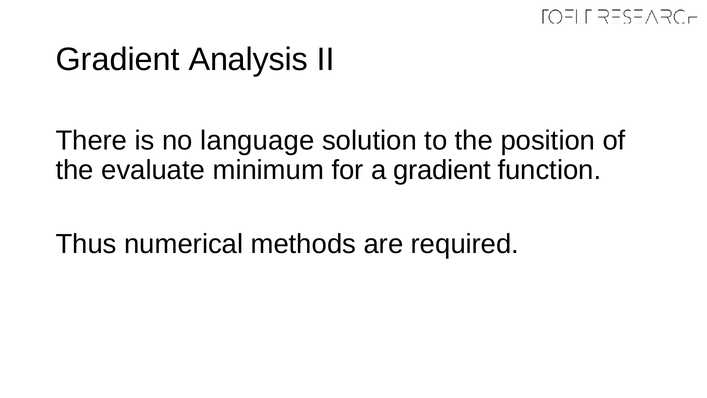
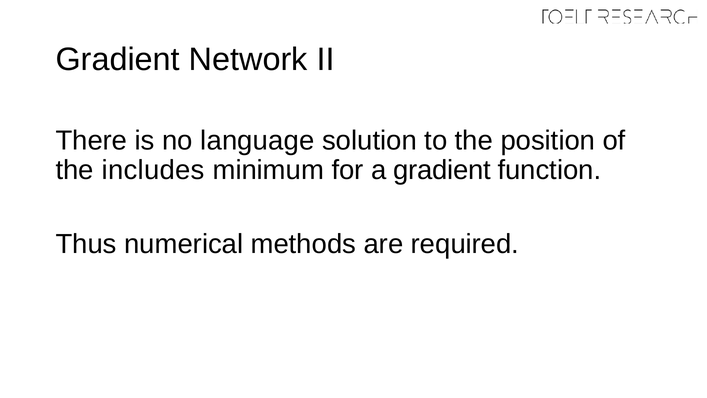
Analysis: Analysis -> Network (248, 59)
evaluate: evaluate -> includes (153, 170)
